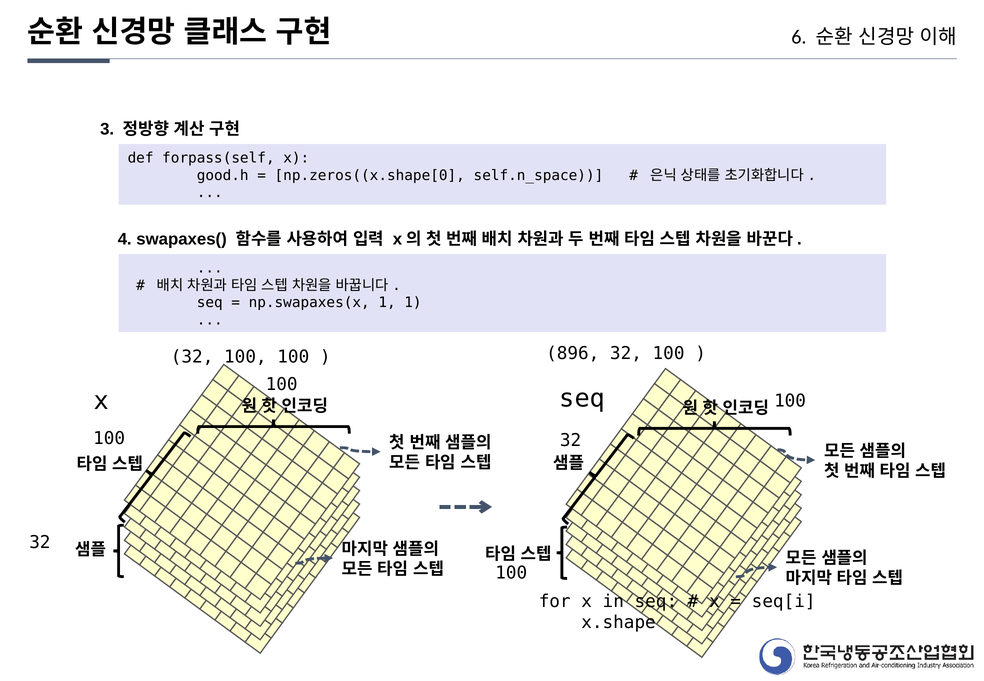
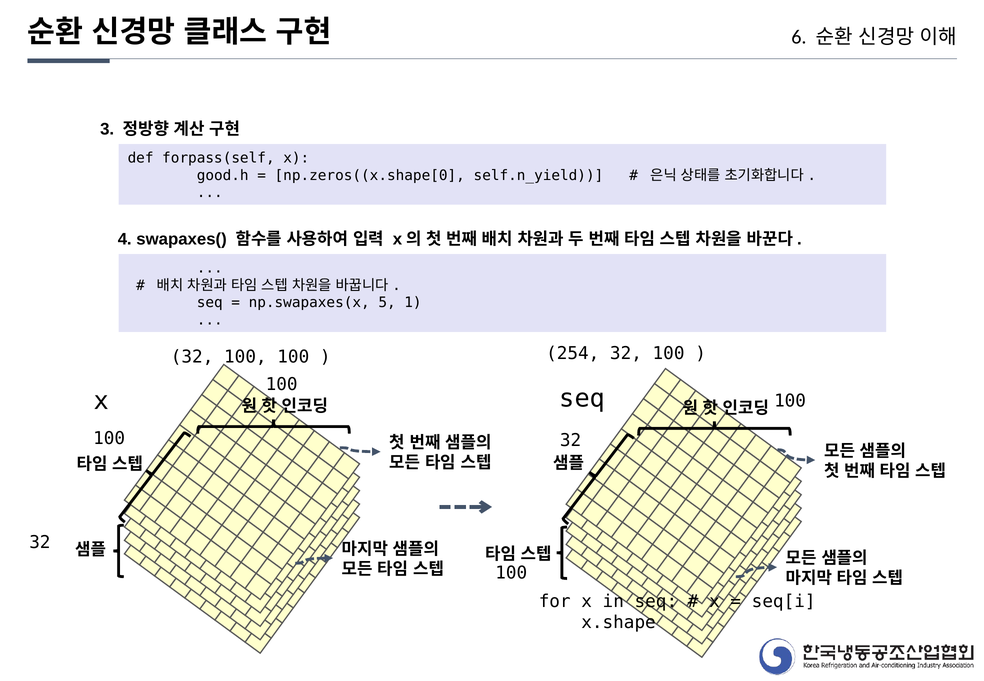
self.n_space: self.n_space -> self.n_yield (538, 175)
np.swapaxes(x 1: 1 -> 5 (387, 303)
896: 896 -> 254 (573, 354)
